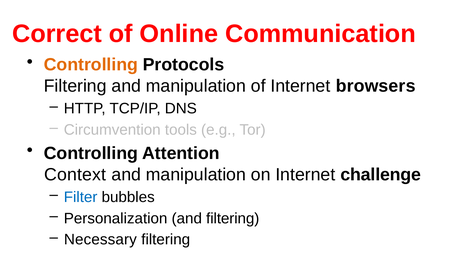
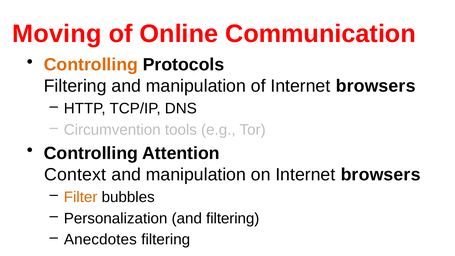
Correct: Correct -> Moving (57, 34)
on Internet challenge: challenge -> browsers (381, 174)
Filter colour: blue -> orange (81, 197)
Necessary: Necessary -> Anecdotes (100, 240)
